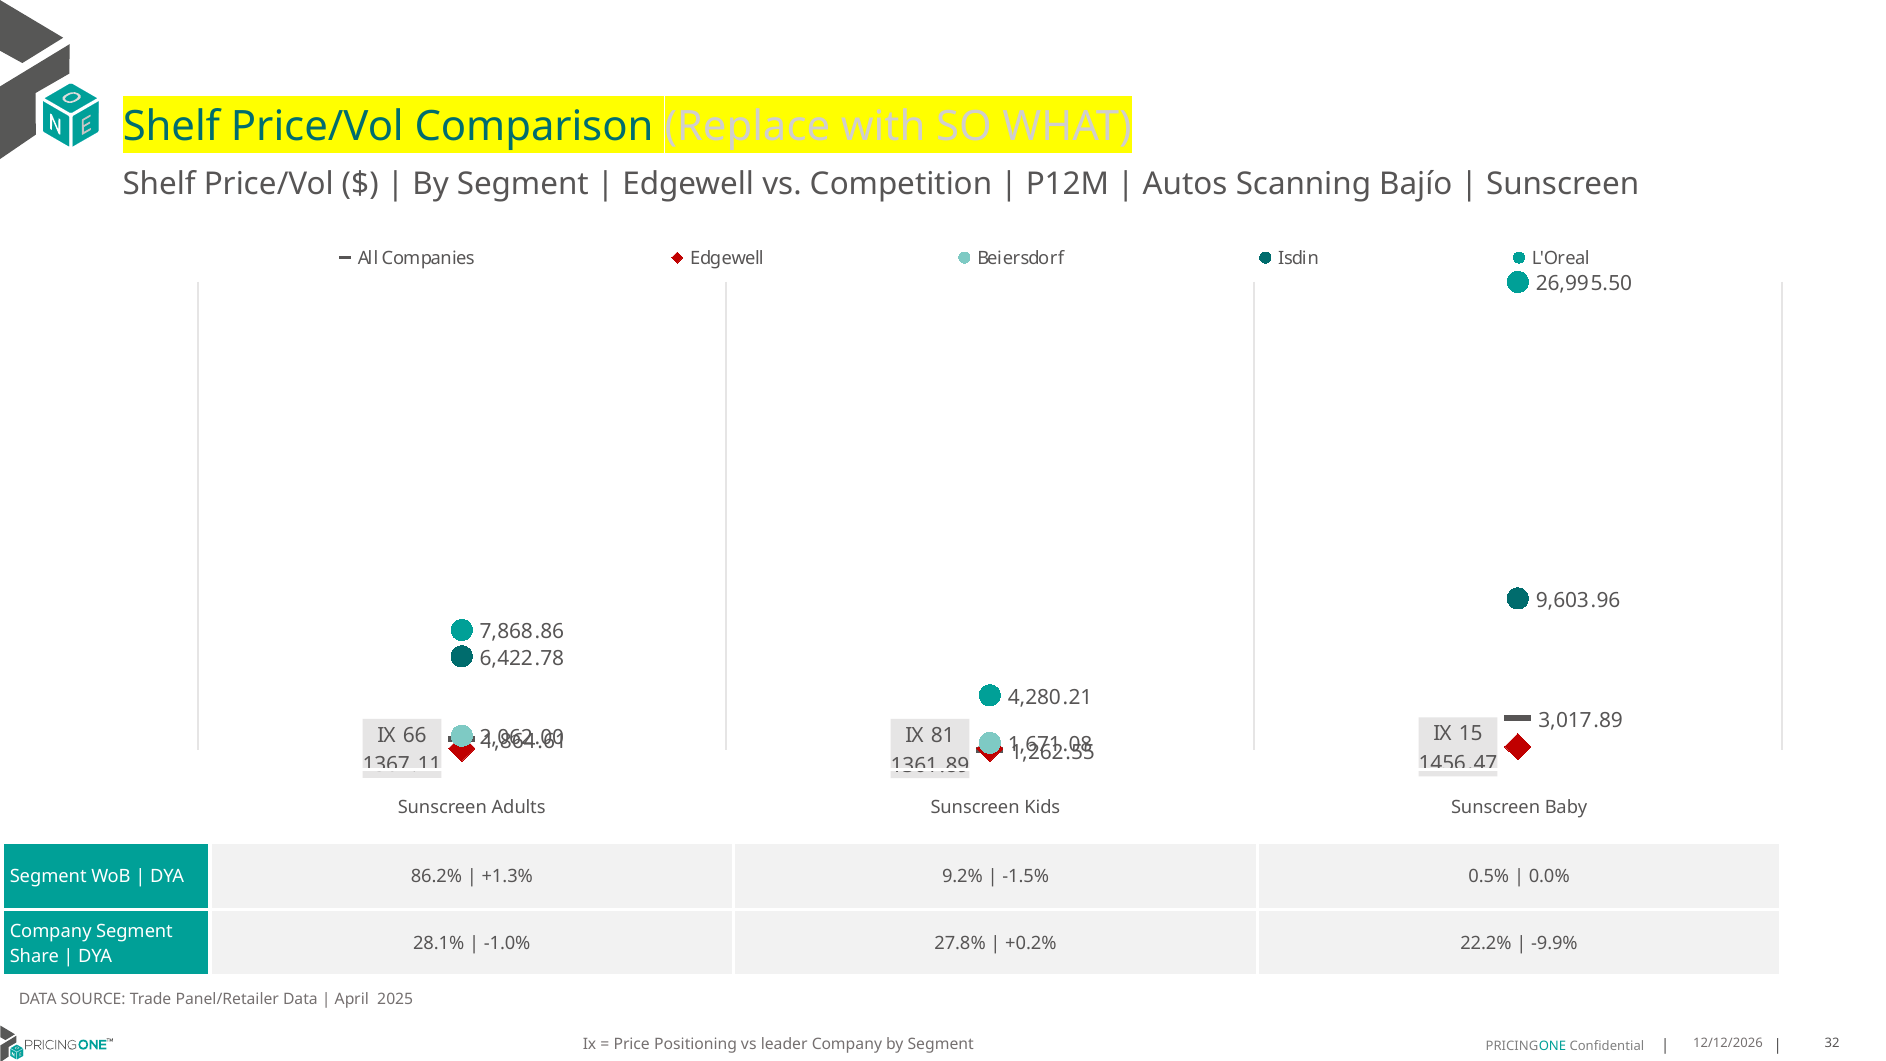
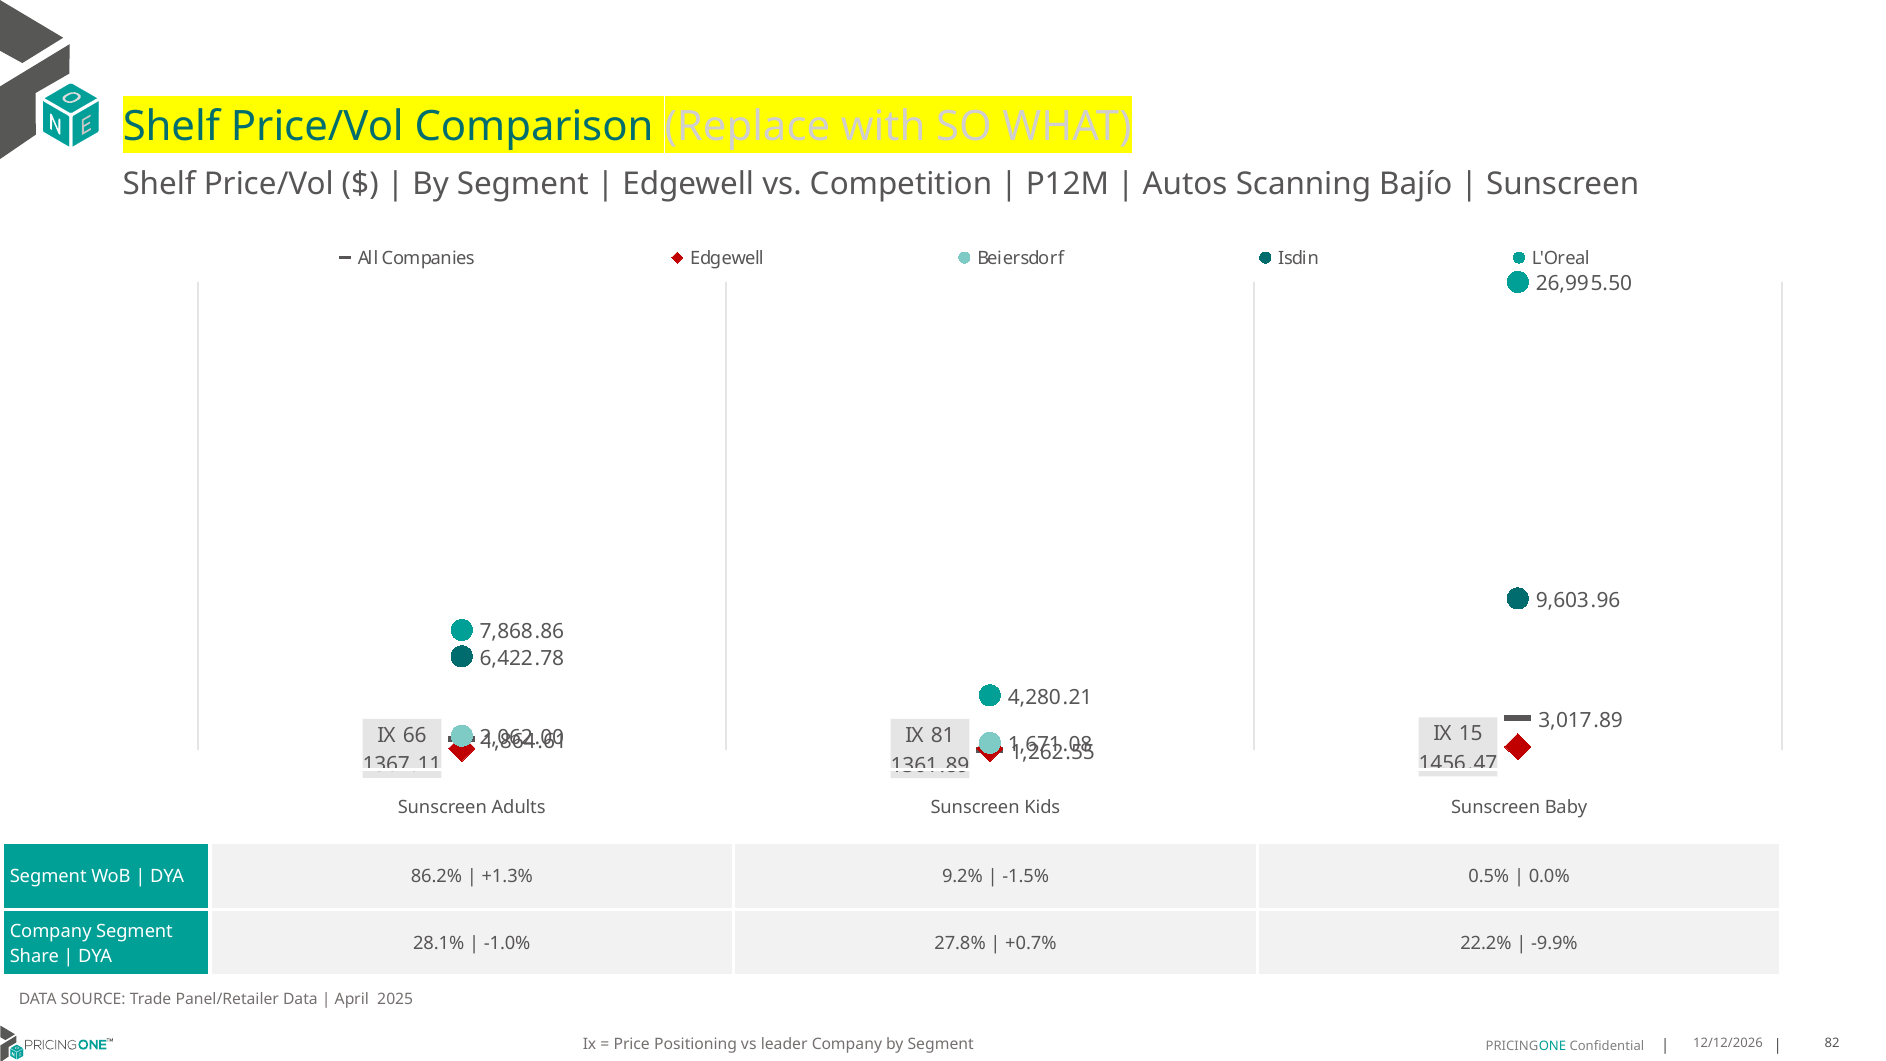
+0.2%: +0.2% -> +0.7% (1031, 944)
32: 32 -> 82 (1832, 1043)
